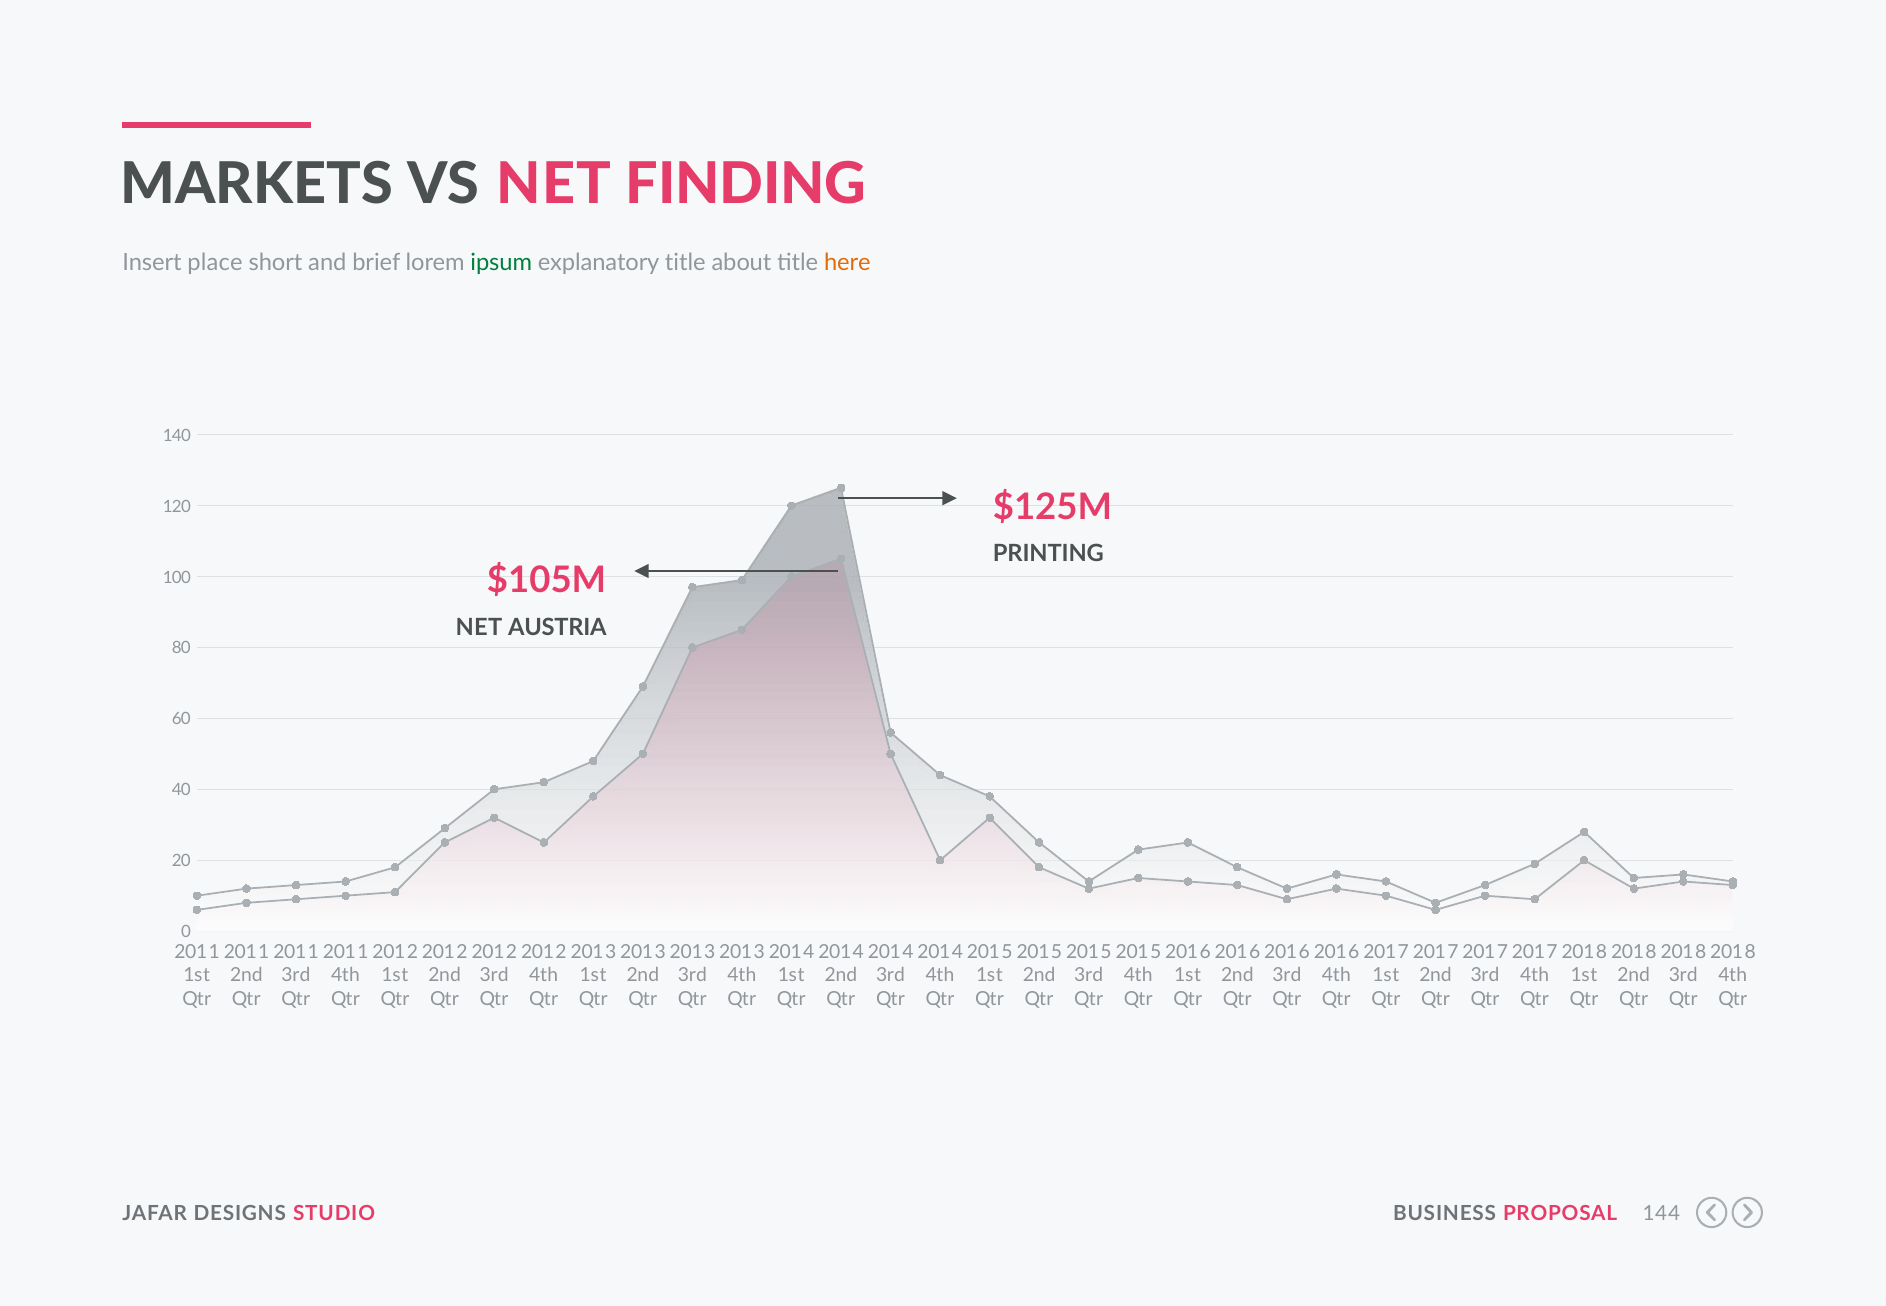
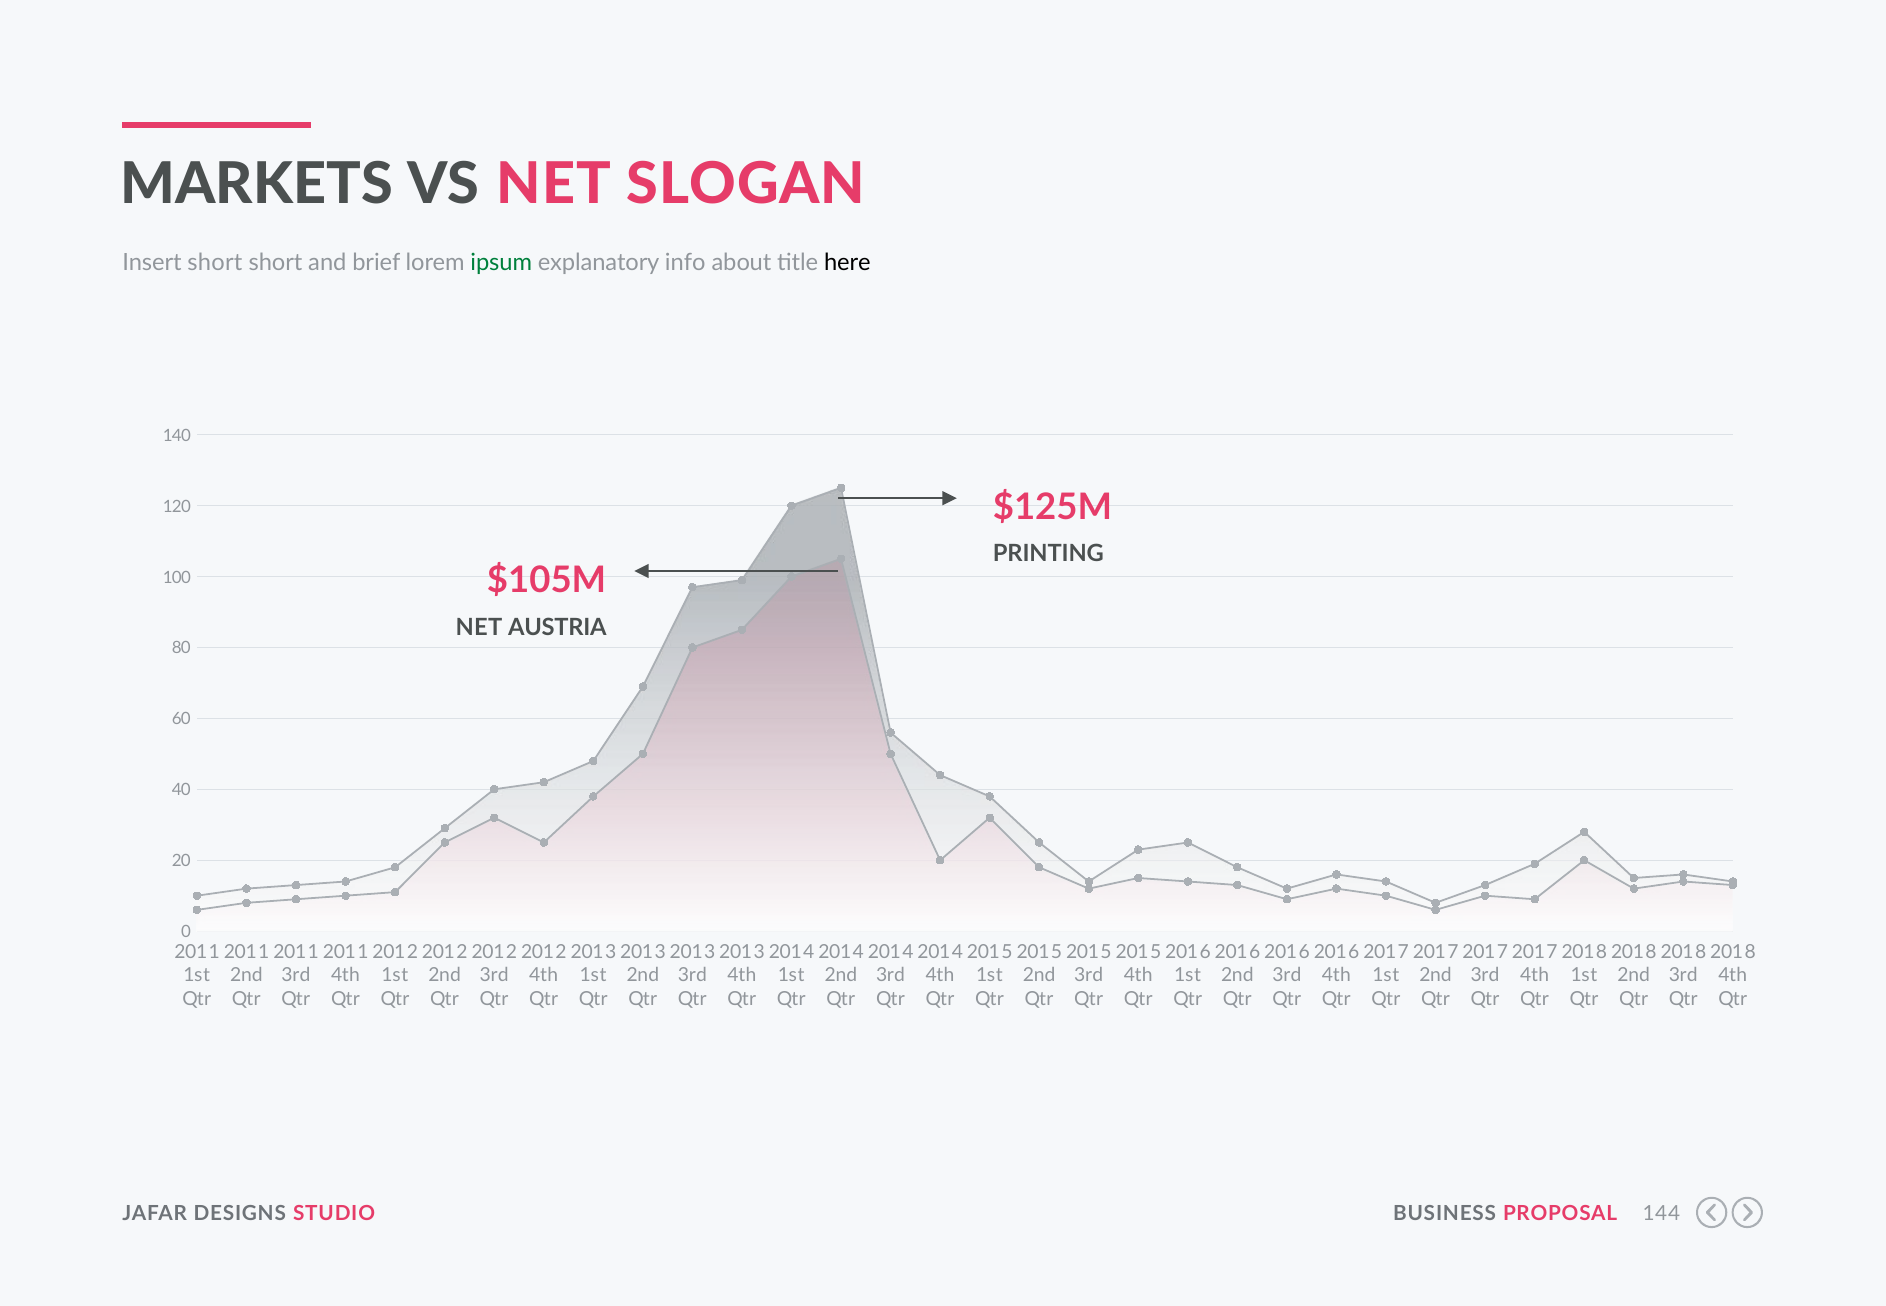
FINDING: FINDING -> SLOGAN (746, 185)
Insert place: place -> short (215, 262)
explanatory title: title -> info (685, 262)
here colour: orange -> black (847, 262)
